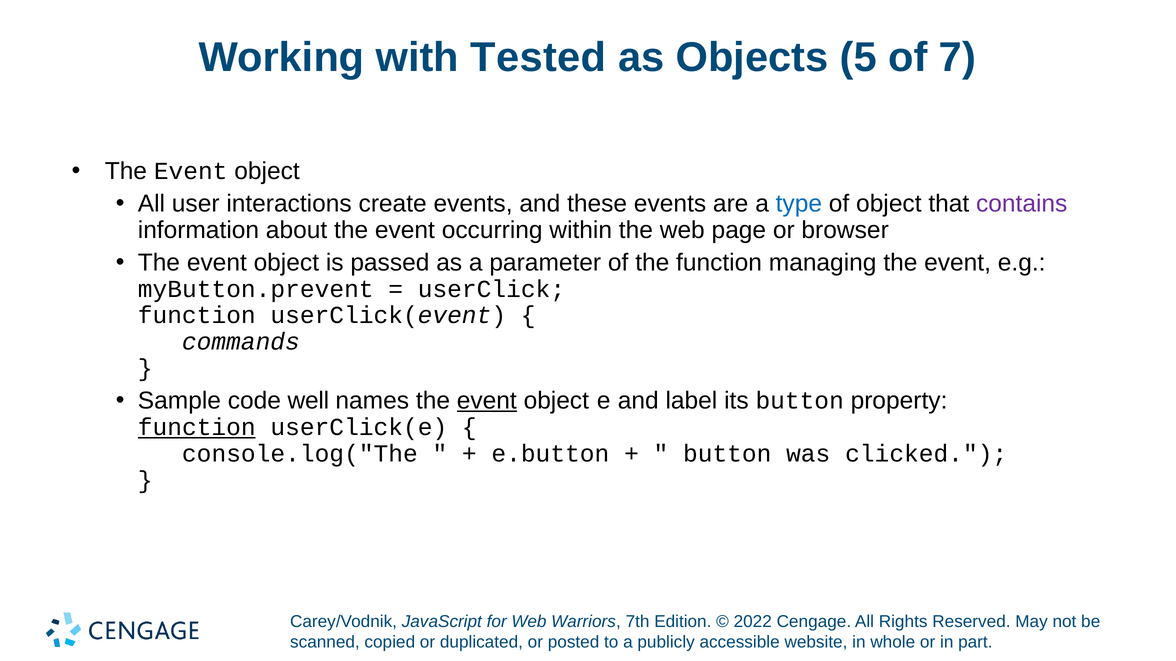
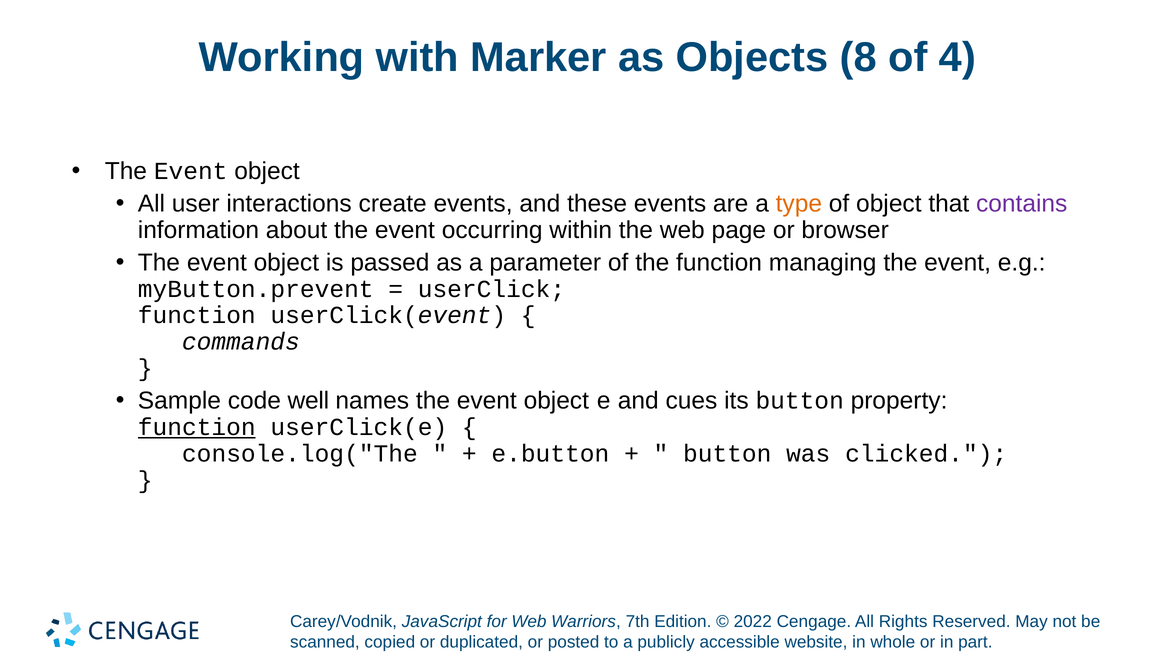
Tested: Tested -> Marker (538, 57)
5: 5 -> 8 (858, 57)
7: 7 -> 4 (957, 57)
type colour: blue -> orange (799, 204)
event underline: present -> none (487, 401)
label: label -> cues (691, 401)
